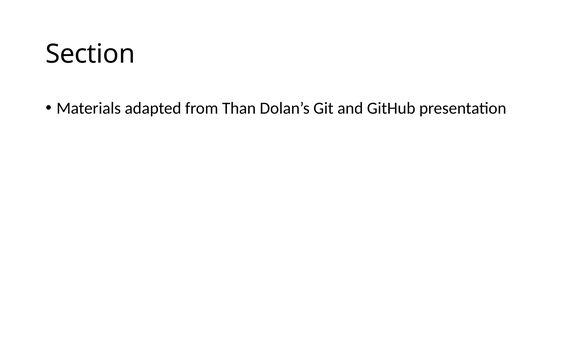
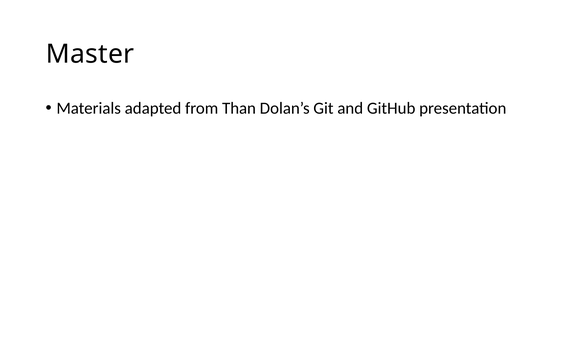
Section: Section -> Master (90, 54)
